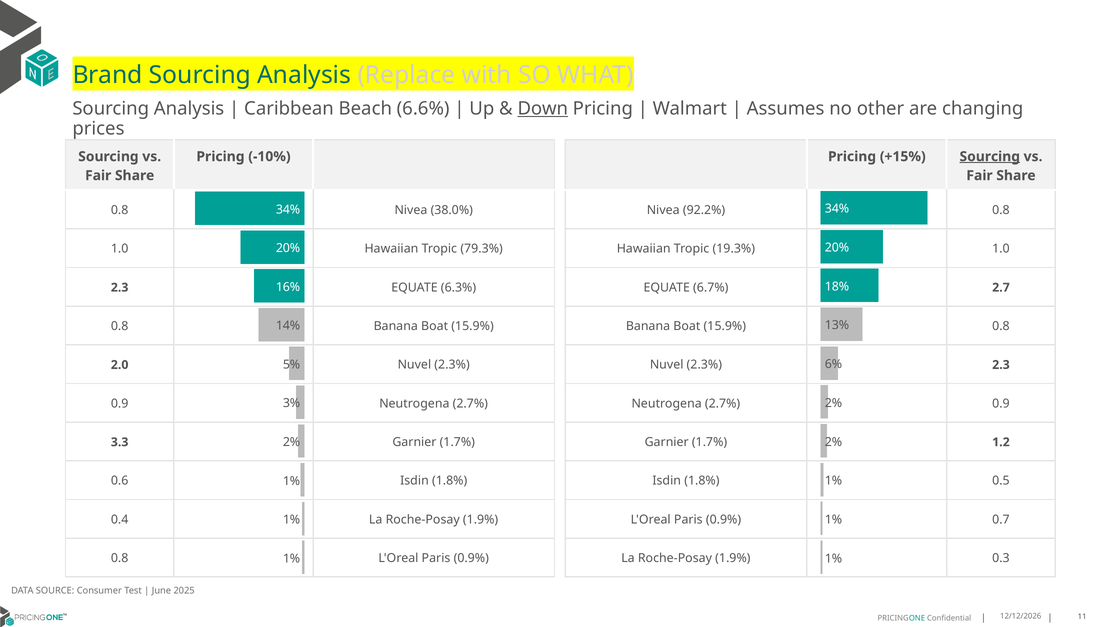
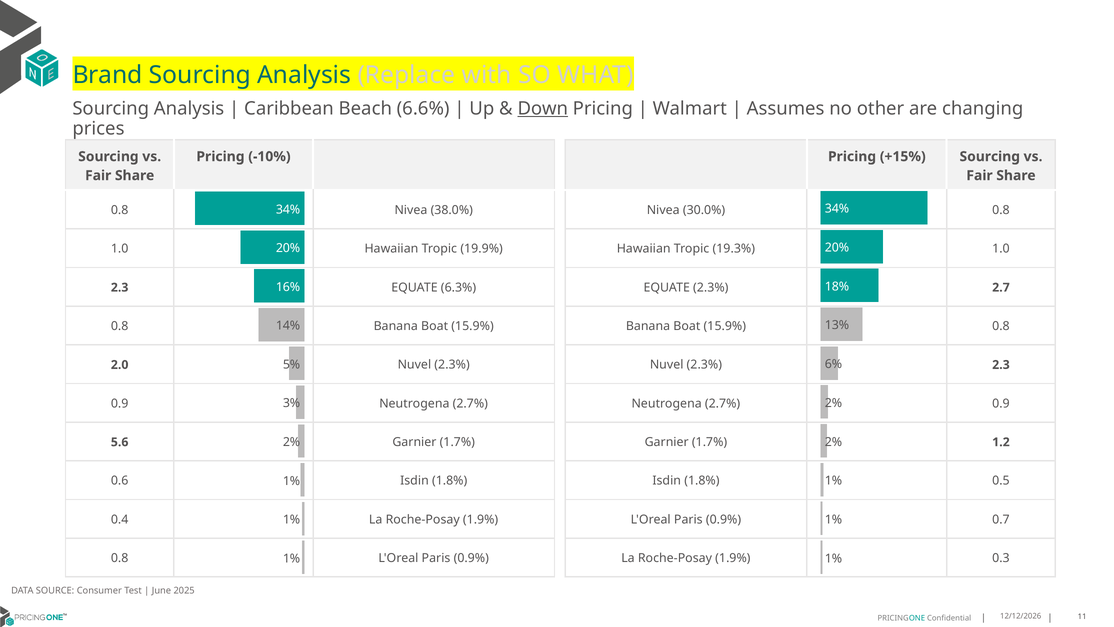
Sourcing underline: present -> none (990, 156)
92.2%: 92.2% -> 30.0% (704, 210)
79.3%: 79.3% -> 19.9% (482, 249)
EQUATE 6.7%: 6.7% -> 2.3% (711, 287)
3.3: 3.3 -> 5.6 (120, 442)
